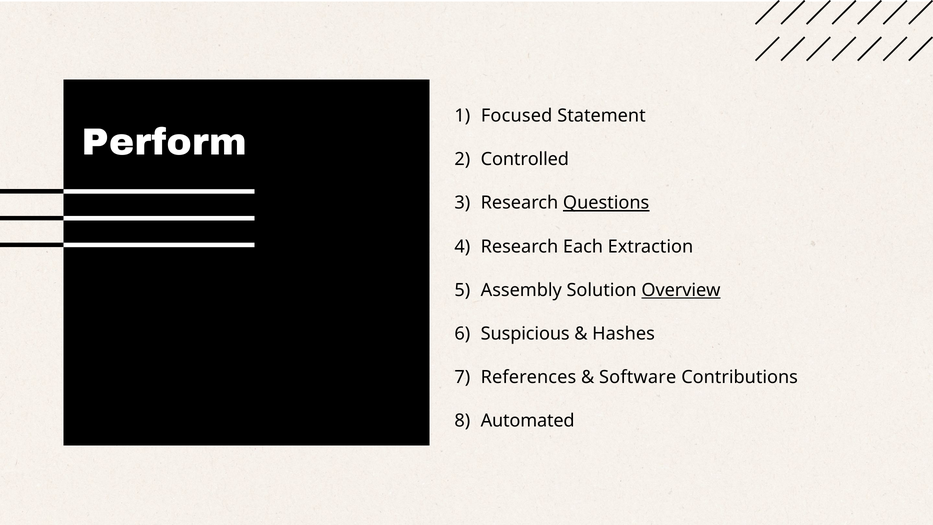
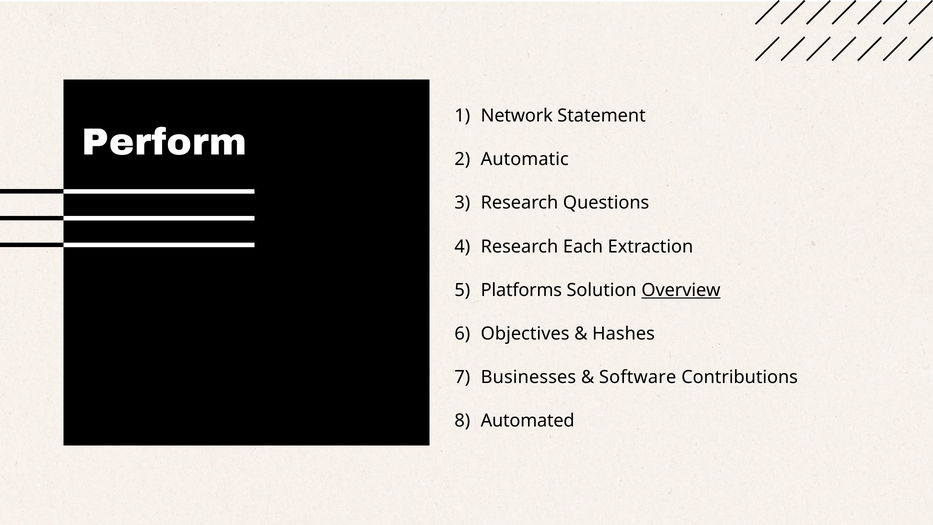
Focused: Focused -> Network (517, 116)
Controlled: Controlled -> Automatic (525, 159)
Questions underline: present -> none (606, 203)
Assembly: Assembly -> Platforms (521, 290)
Suspicious: Suspicious -> Objectives (525, 334)
References: References -> Businesses (528, 377)
